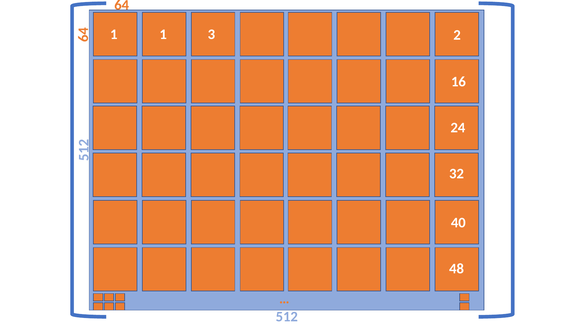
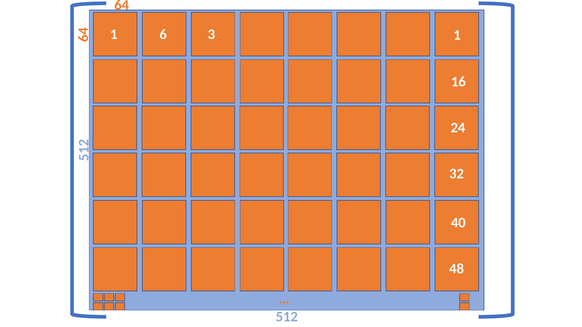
1 1: 1 -> 6 (163, 34)
3 2: 2 -> 1 (457, 35)
